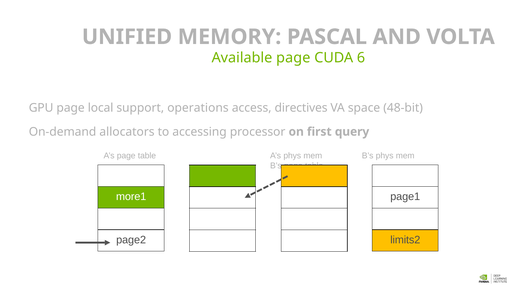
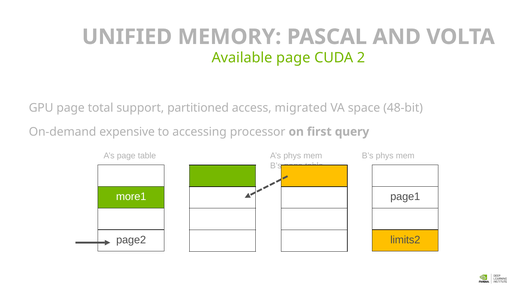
6: 6 -> 2 (361, 58)
local: local -> total (101, 108)
operations: operations -> partitioned (198, 108)
directives: directives -> migrated (301, 108)
allocators: allocators -> expensive (127, 132)
